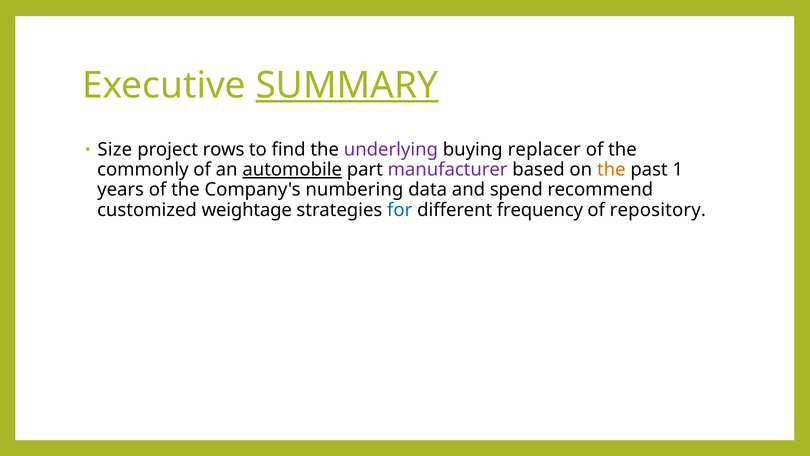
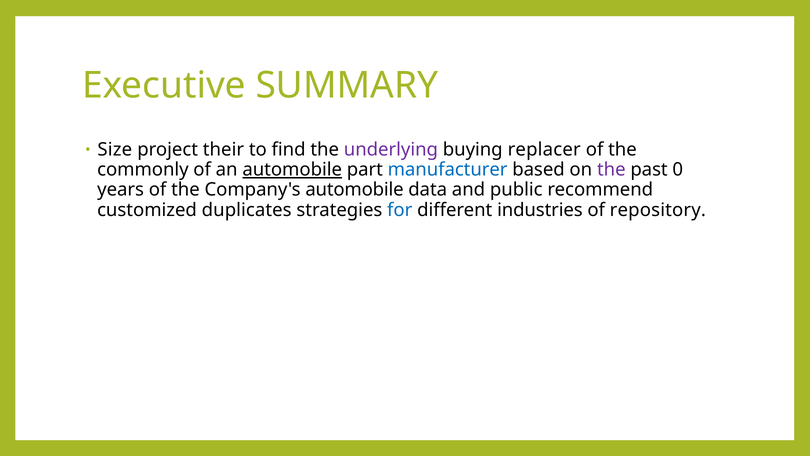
SUMMARY underline: present -> none (347, 85)
rows: rows -> their (223, 150)
manufacturer colour: purple -> blue (448, 170)
the colour: orange -> purple (611, 170)
1: 1 -> 0 (678, 170)
Company's numbering: numbering -> automobile (355, 190)
spend: spend -> public (516, 190)
weightage: weightage -> duplicates (247, 210)
frequency: frequency -> industries (540, 210)
